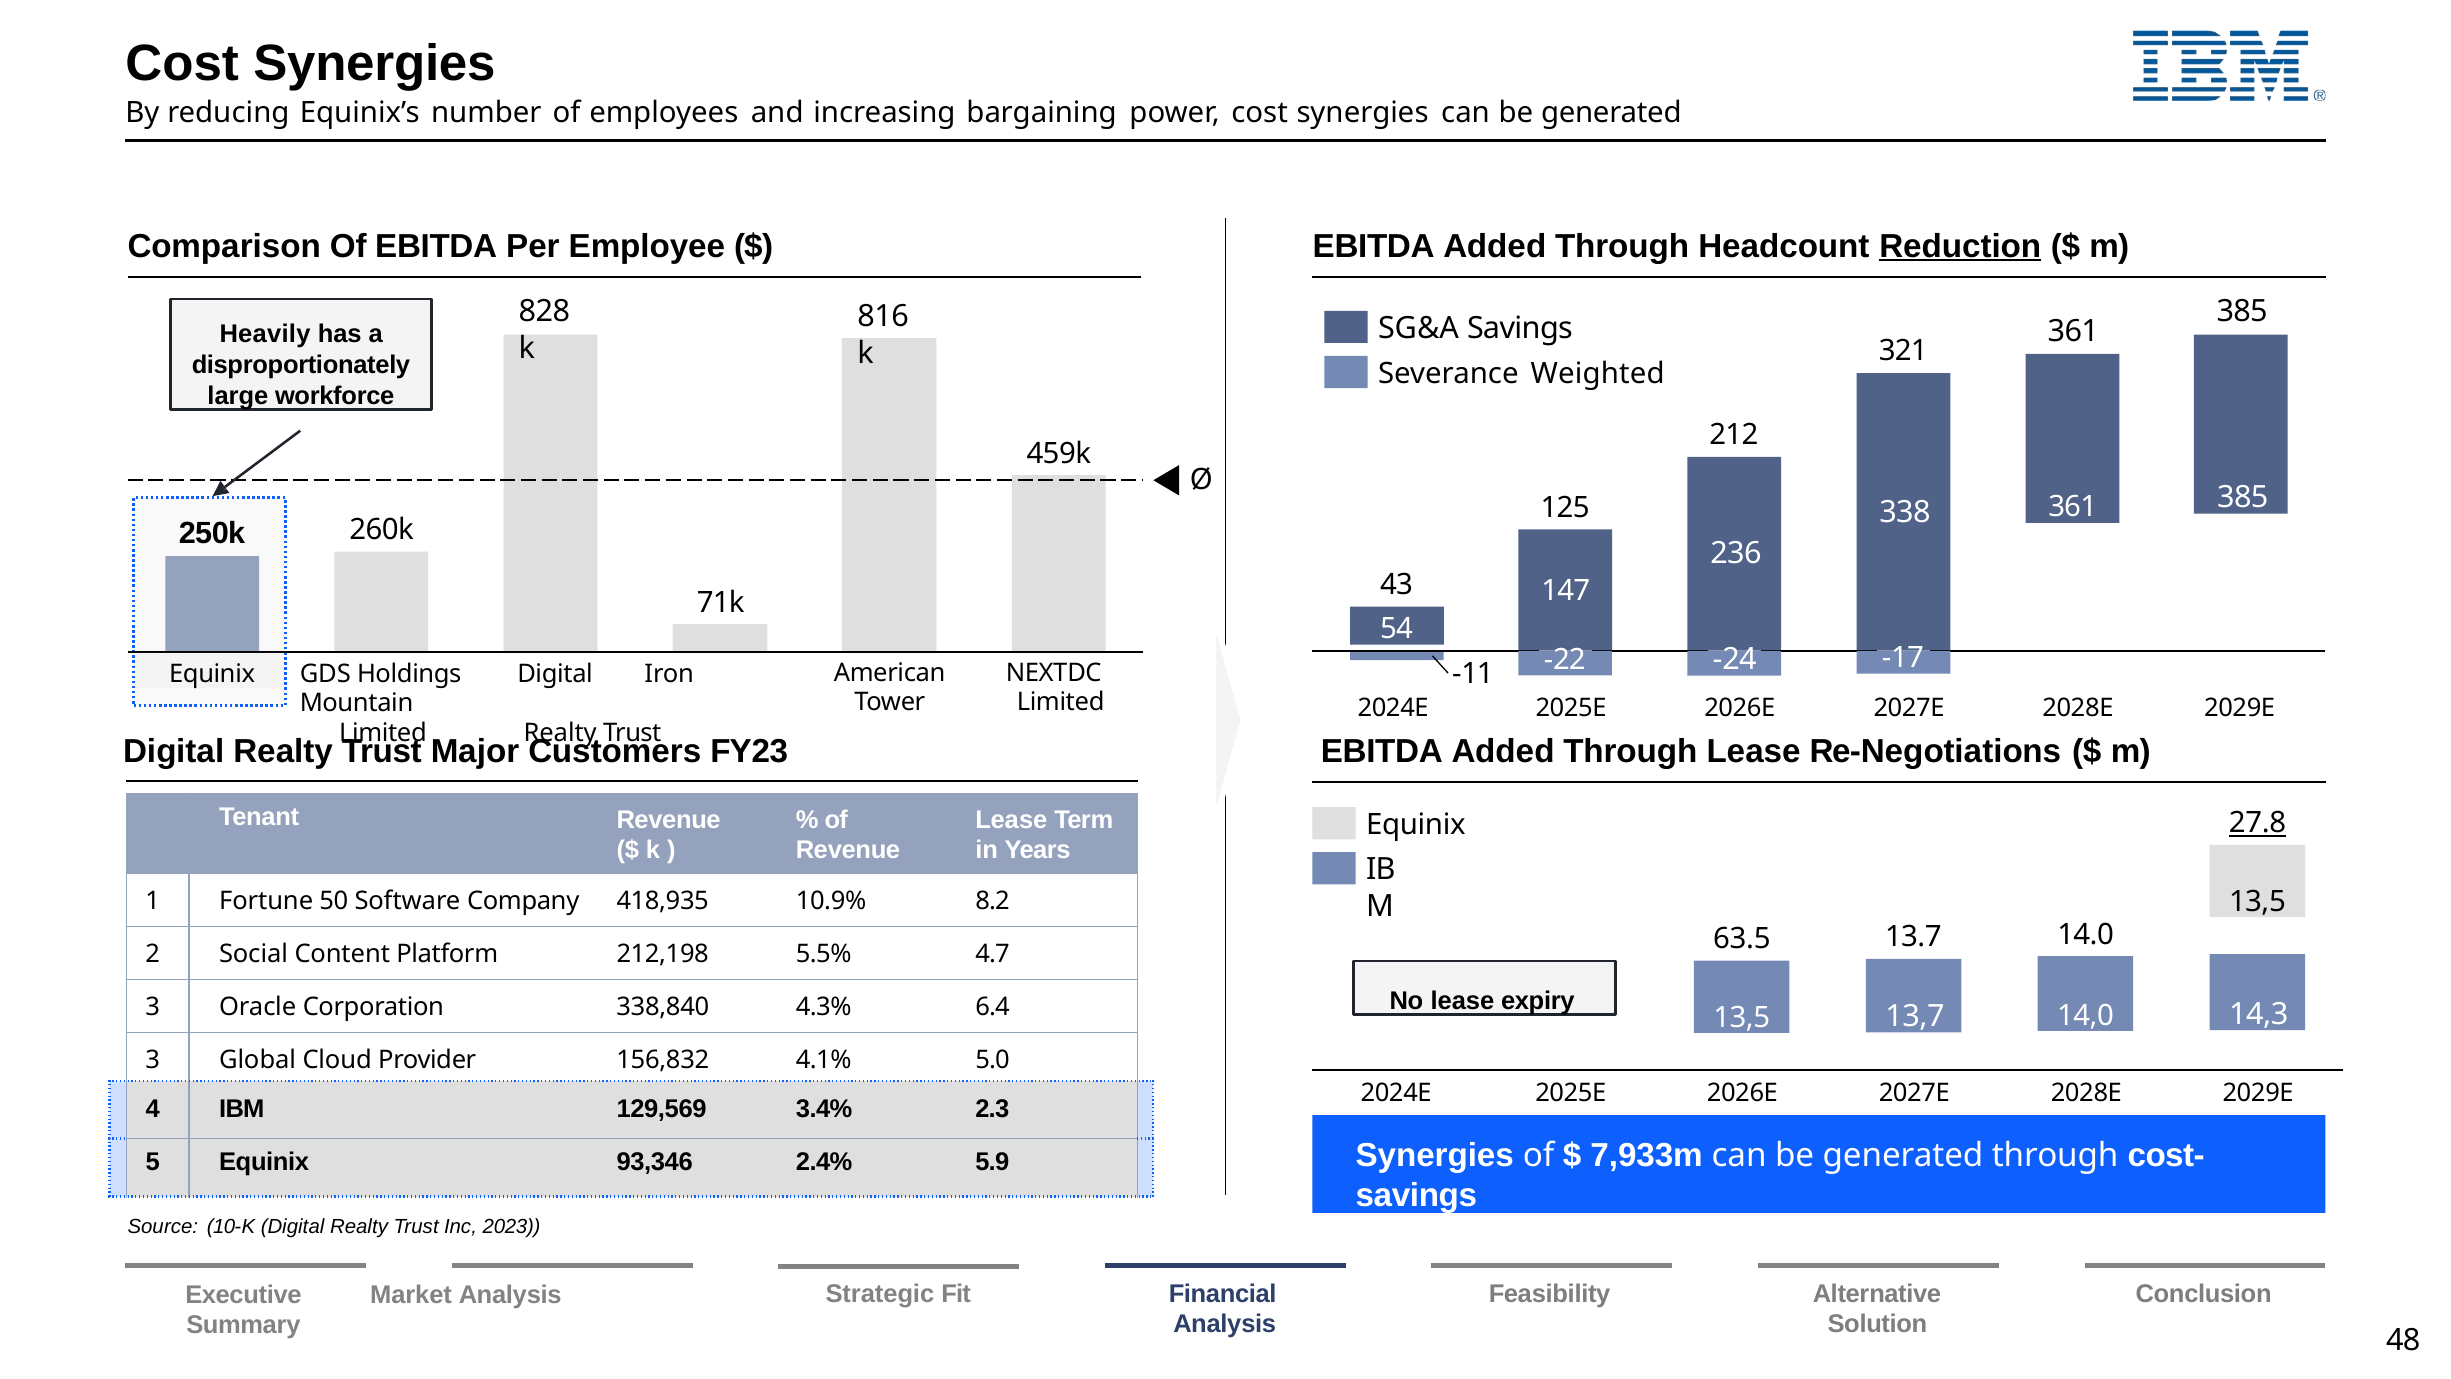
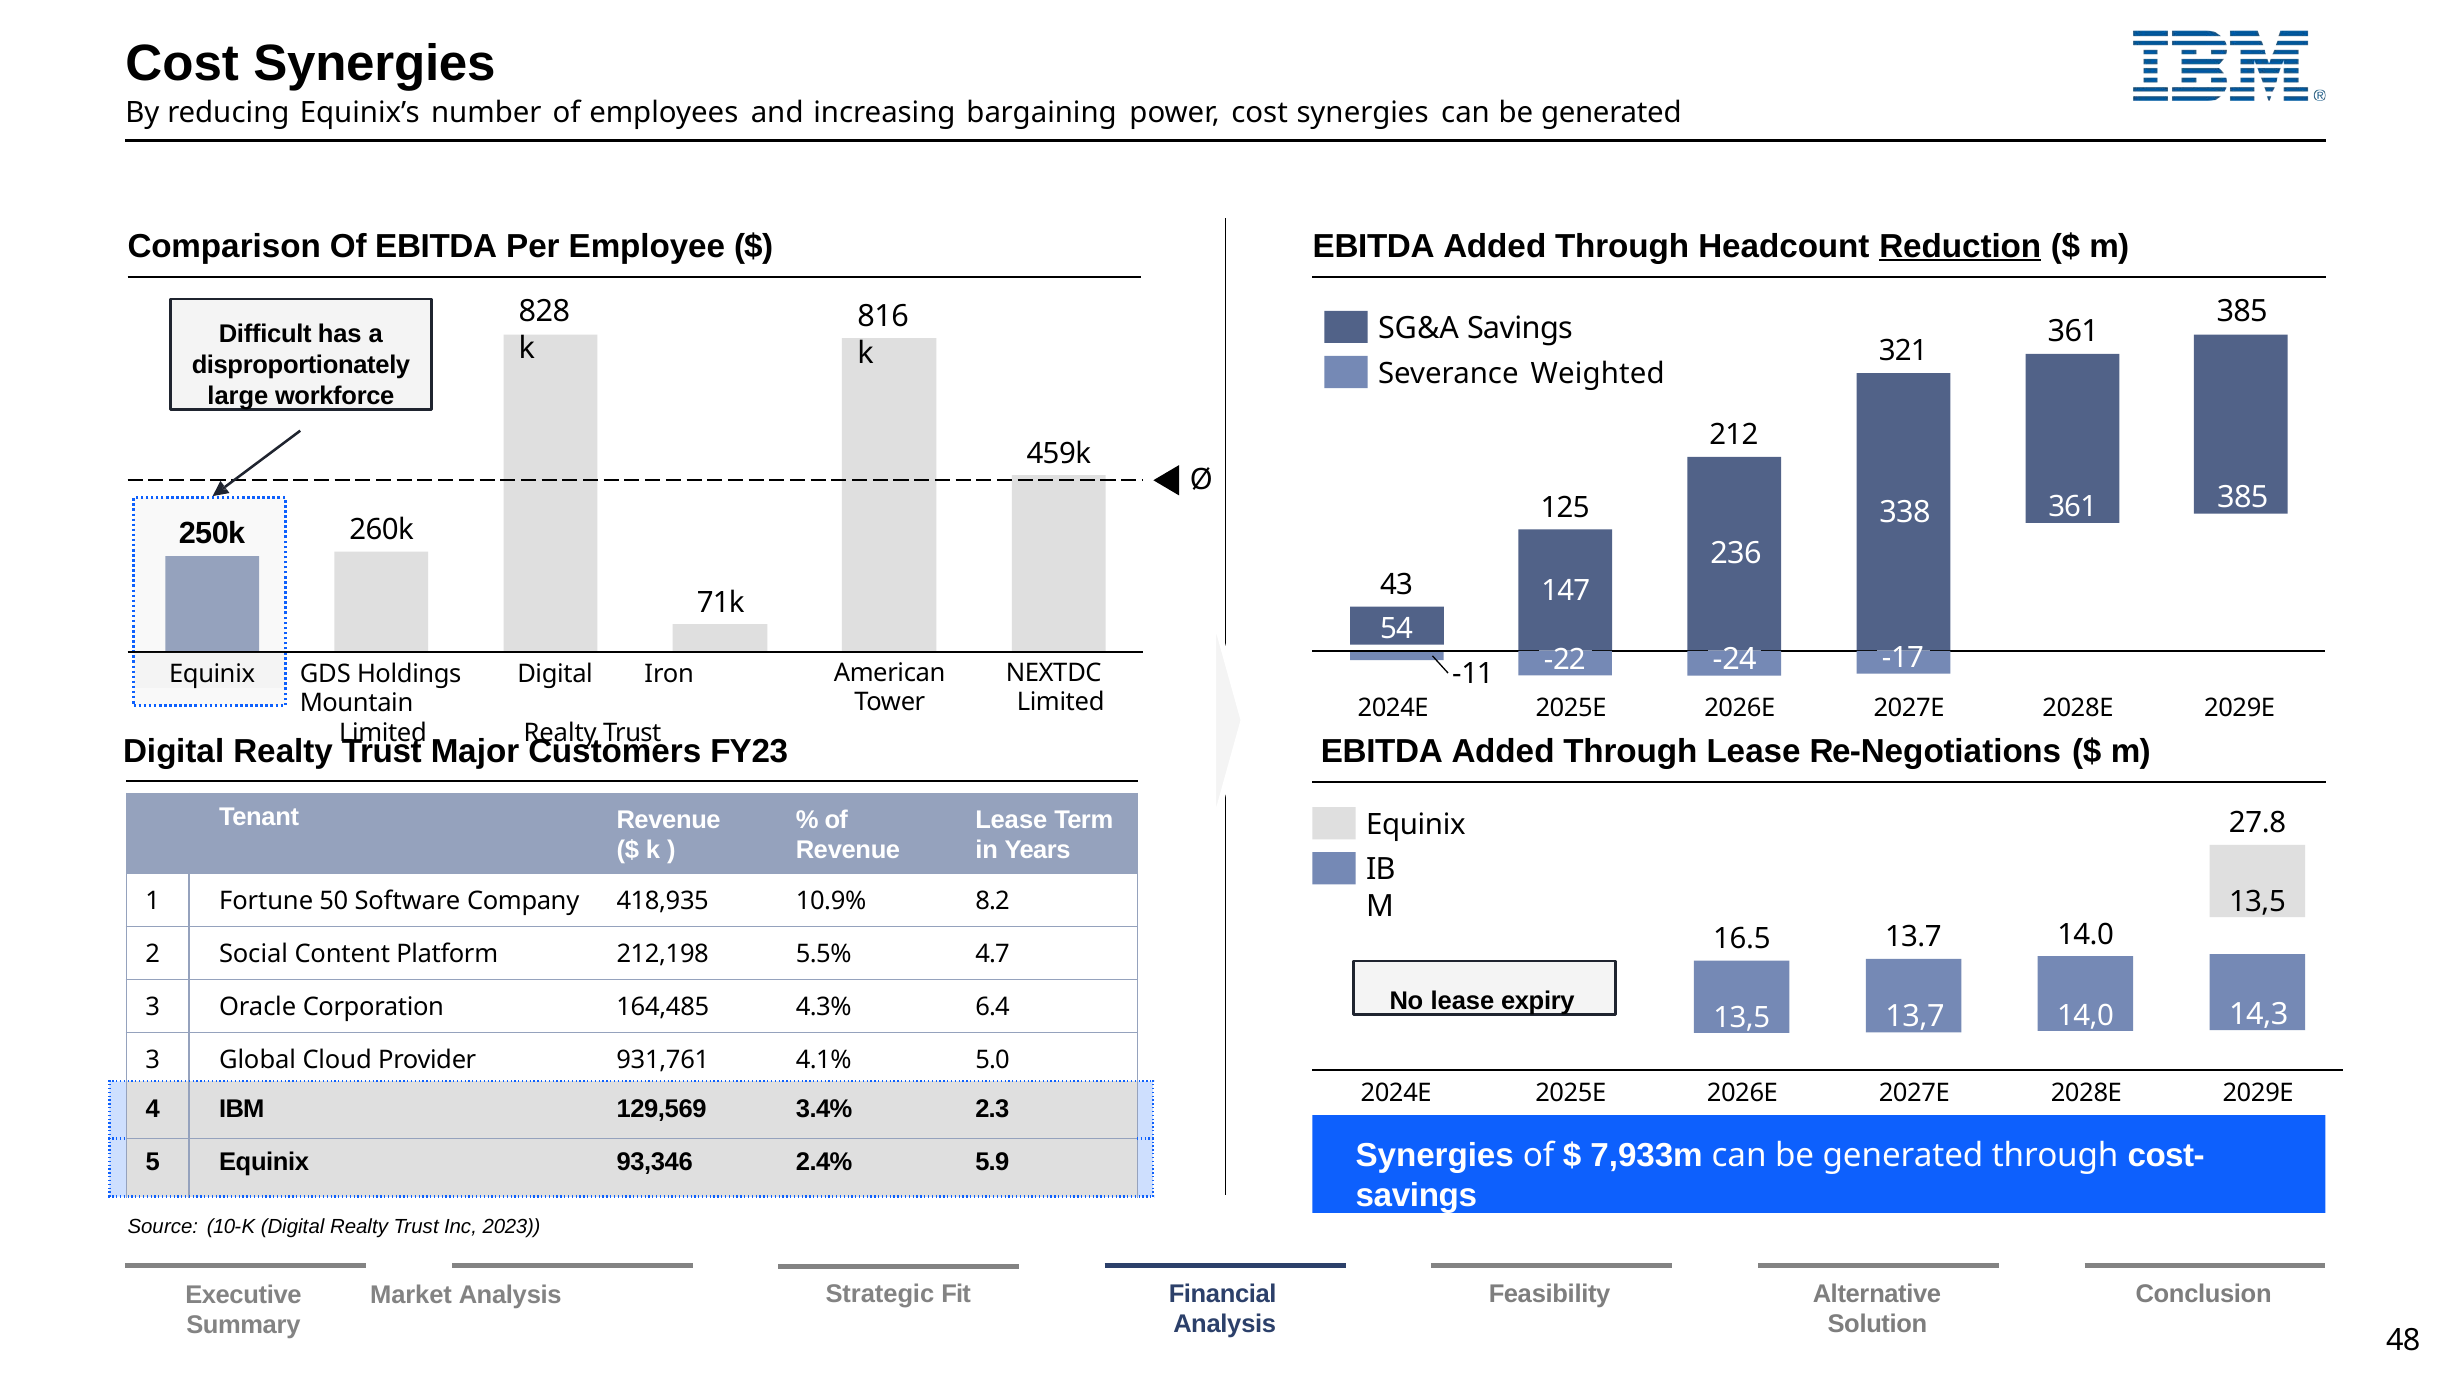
Heavily: Heavily -> Difficult (265, 334)
27.8 underline: present -> none (2258, 823)
63.5: 63.5 -> 16.5 (1742, 939)
338,840: 338,840 -> 164,485 (663, 1007)
156,832: 156,832 -> 931,761 (663, 1060)
